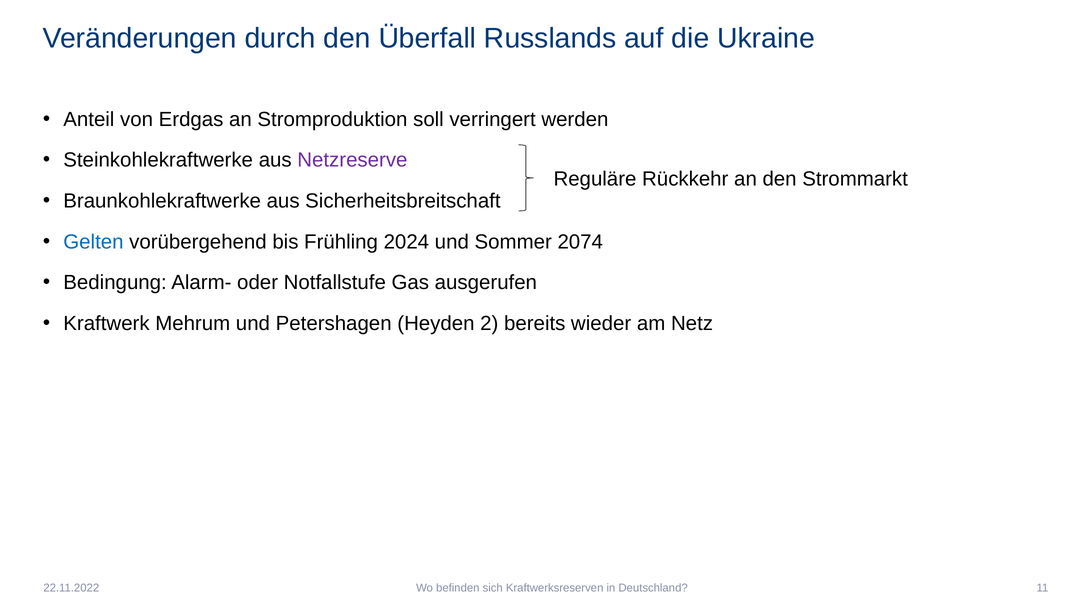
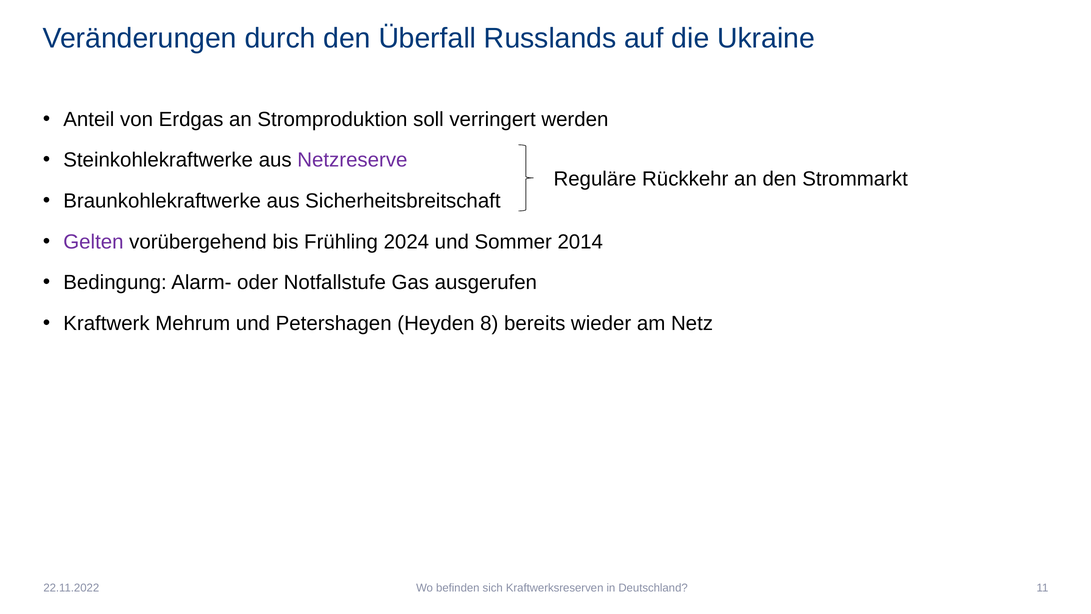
Gelten colour: blue -> purple (93, 242)
2074: 2074 -> 2014 (580, 242)
2: 2 -> 8 (489, 323)
